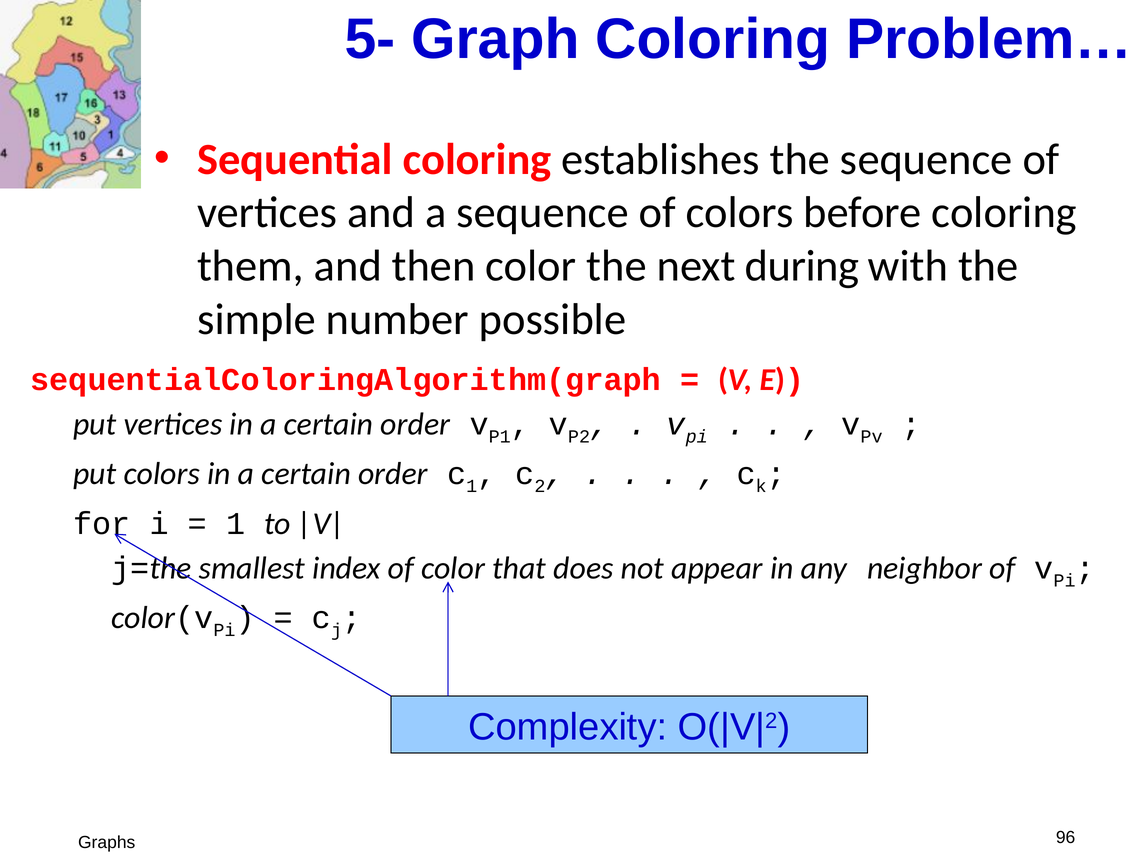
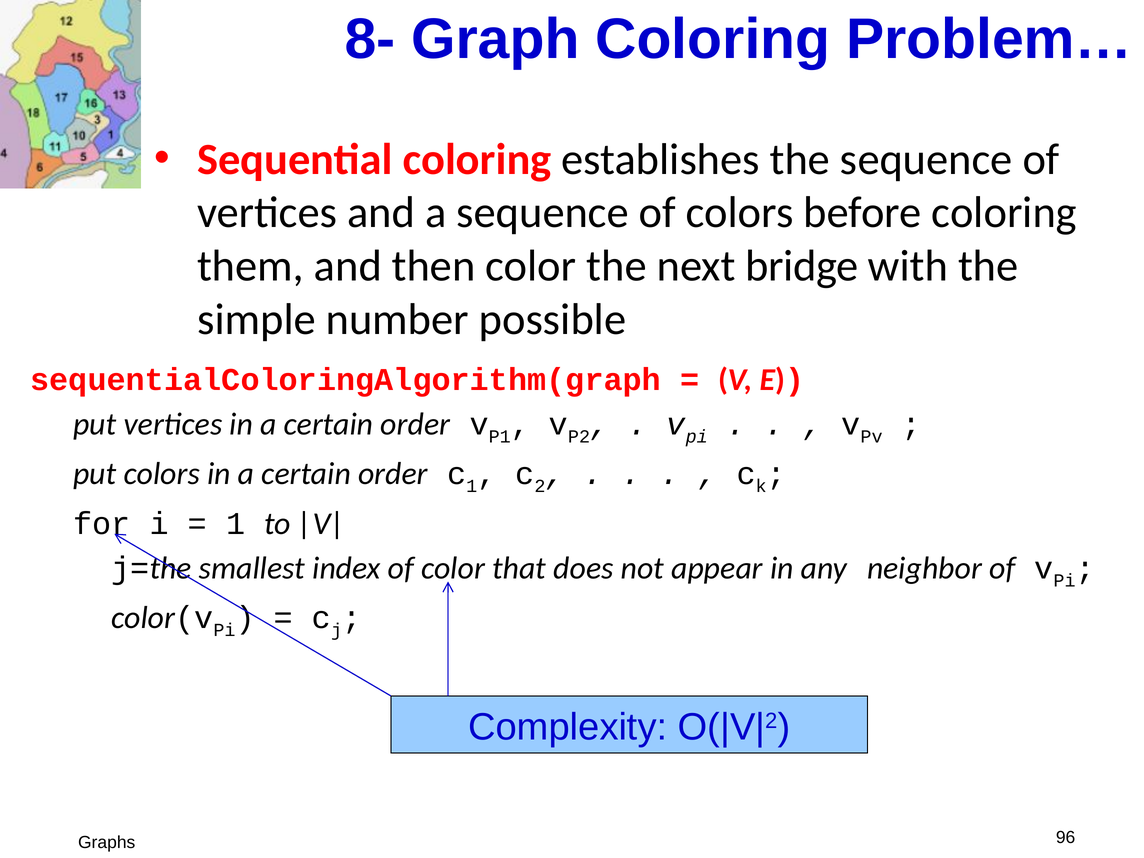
5-: 5- -> 8- (370, 39)
during: during -> bridge (802, 266)
